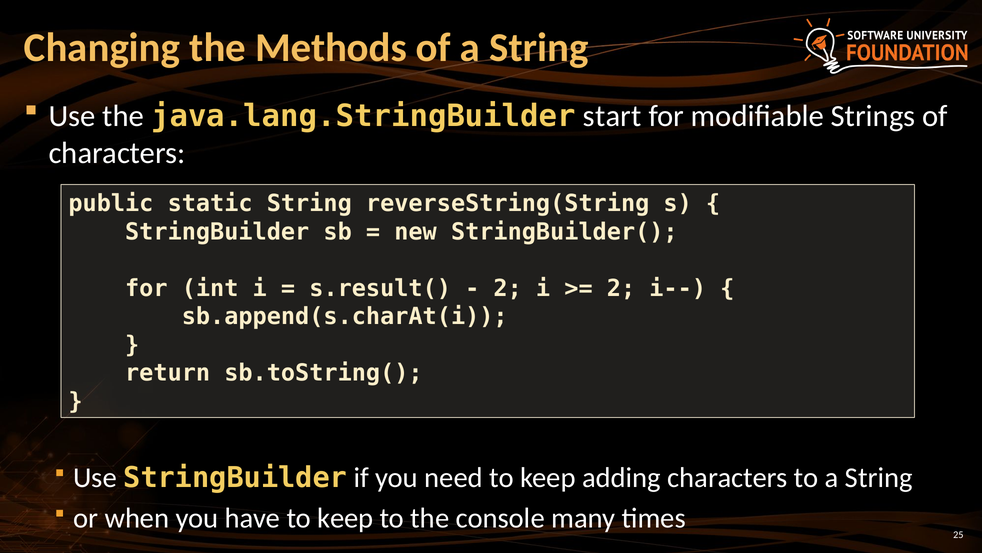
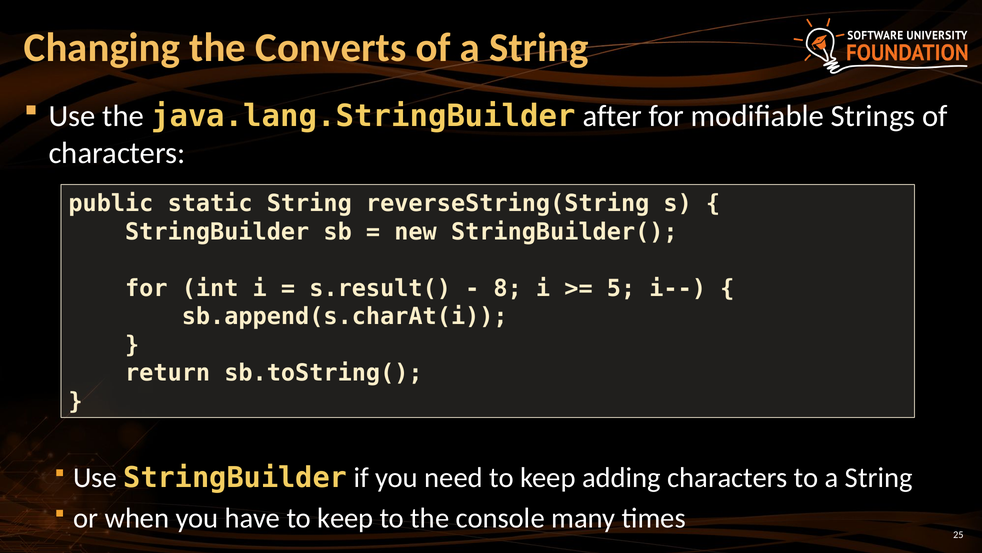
Methods: Methods -> Converts (331, 48)
start: start -> after (612, 116)
2: 2 -> 8 (508, 288)
2: 2 -> 5 (621, 288)
